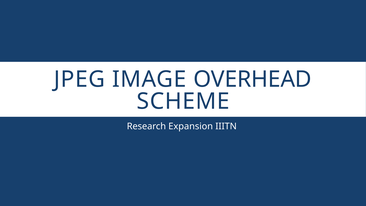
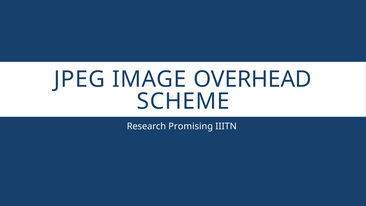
Expansion: Expansion -> Promising (191, 126)
